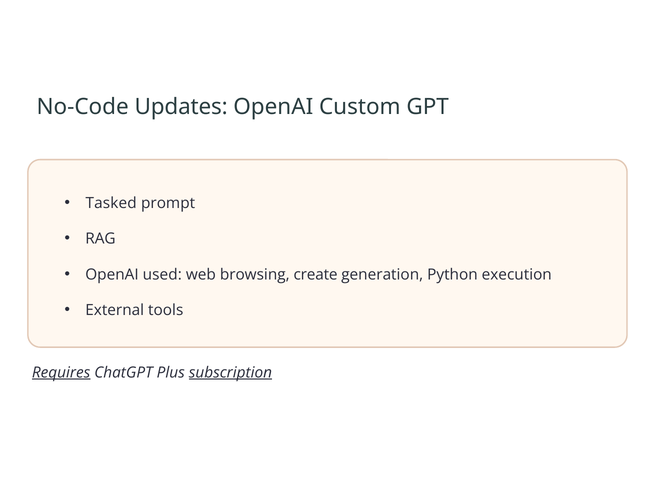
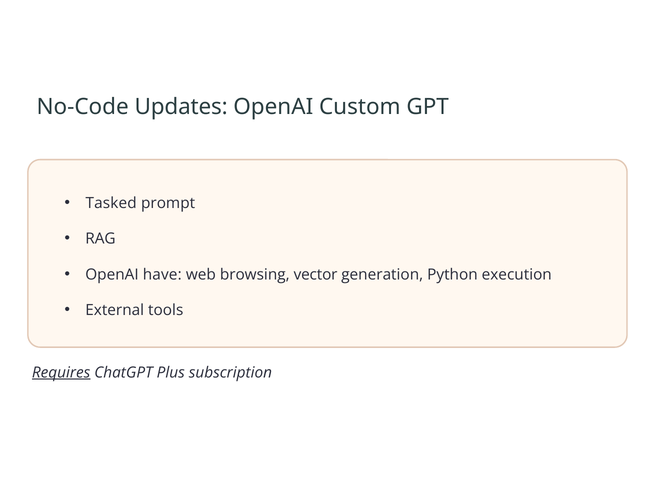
used: used -> have (162, 275)
create: create -> vector (316, 275)
subscription underline: present -> none (230, 373)
